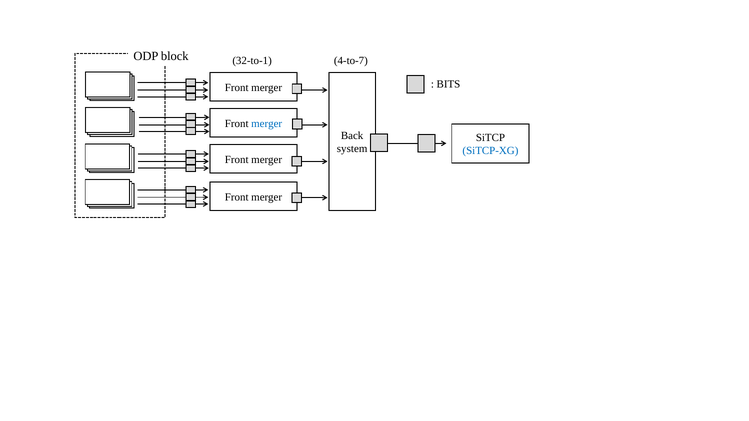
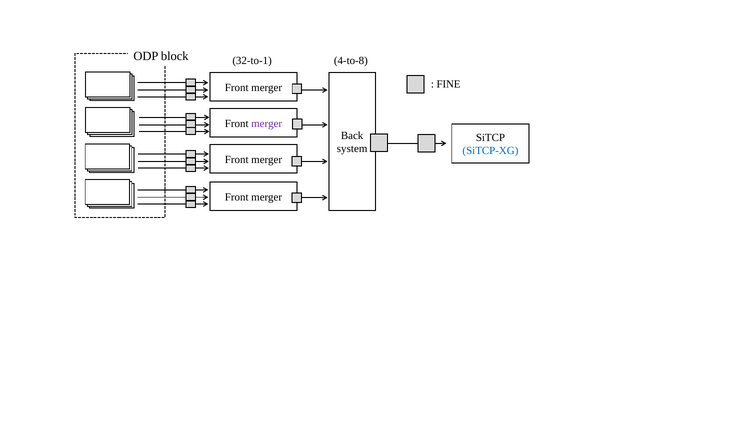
4-to-7: 4-to-7 -> 4-to-8 (351, 61)
BITS: BITS -> FINE (449, 84)
merger colour: blue -> purple (267, 124)
